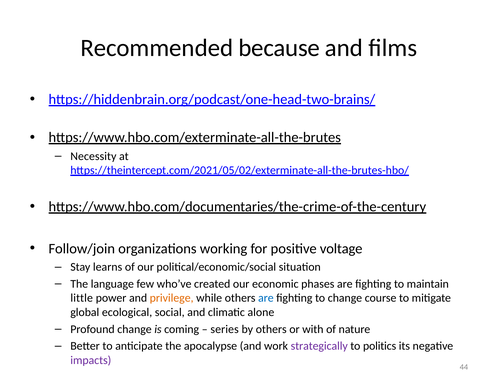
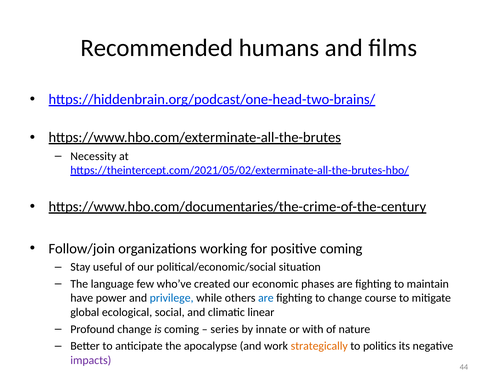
because: because -> humans (279, 48)
positive voltage: voltage -> coming (341, 248)
learns: learns -> useful (108, 267)
little: little -> have (82, 298)
privilege colour: orange -> blue (172, 298)
alone: alone -> linear (261, 312)
by others: others -> innate (271, 329)
strategically colour: purple -> orange (319, 346)
